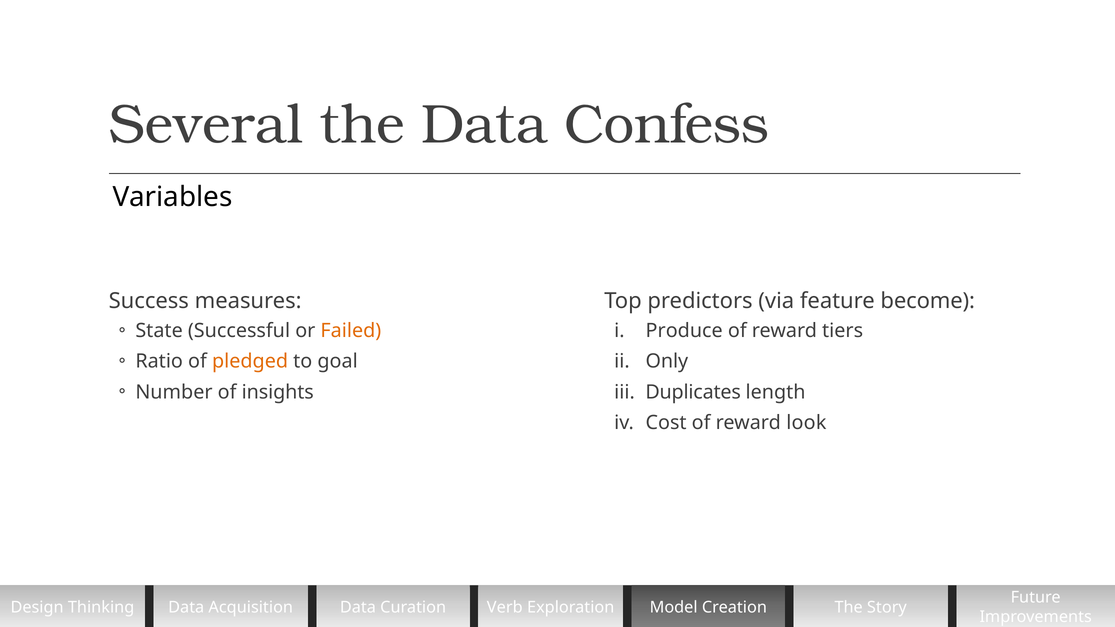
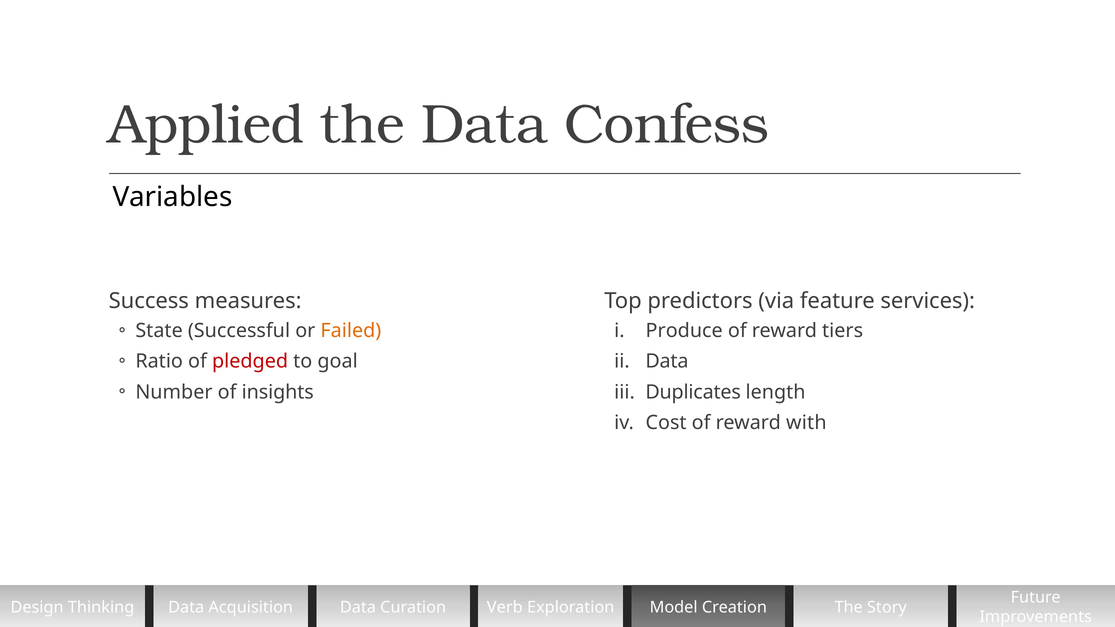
Several: Several -> Applied (206, 125)
become: become -> services (928, 301)
pledged colour: orange -> red (250, 362)
Only: Only -> Data (667, 362)
look: look -> with (806, 423)
